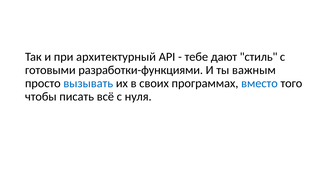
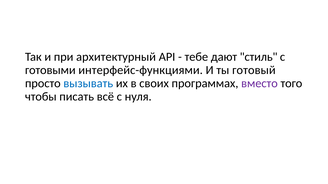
разработки-функциями: разработки-функциями -> интерфейс-функциями (141, 70)
важным: важным -> готовый (254, 70)
вместо colour: blue -> purple (259, 83)
